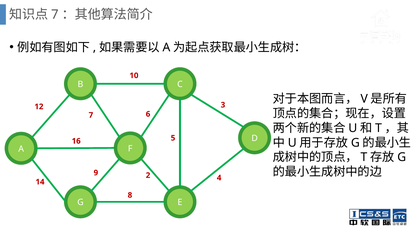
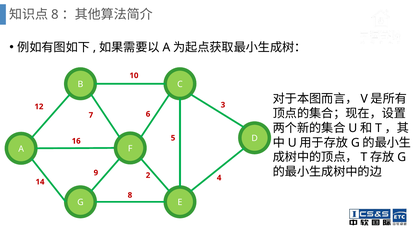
7: 7 -> 8 (55, 14)
